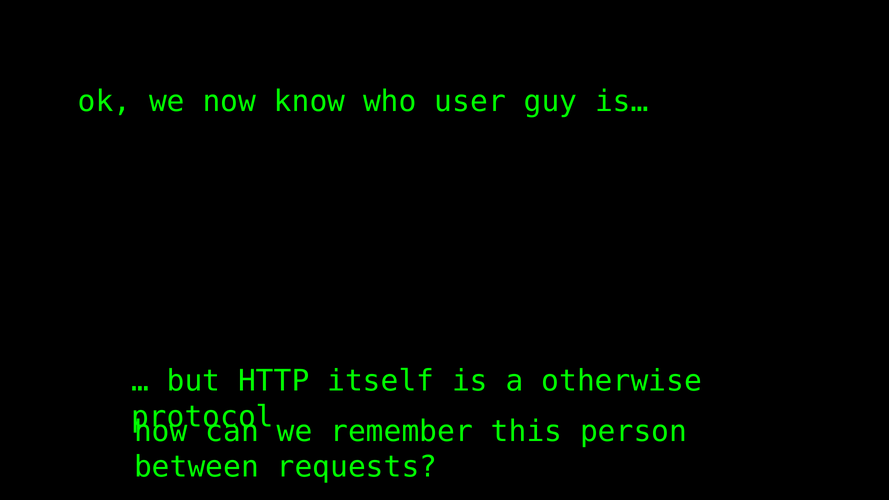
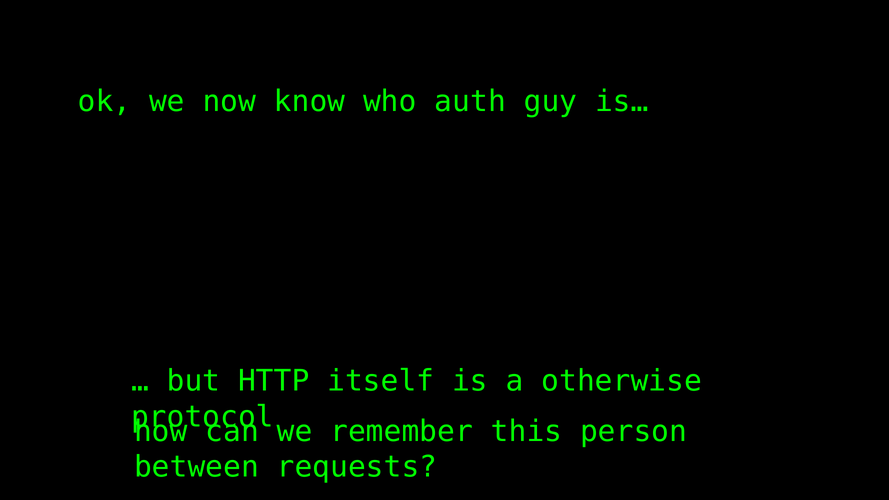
user: user -> auth (470, 101)
